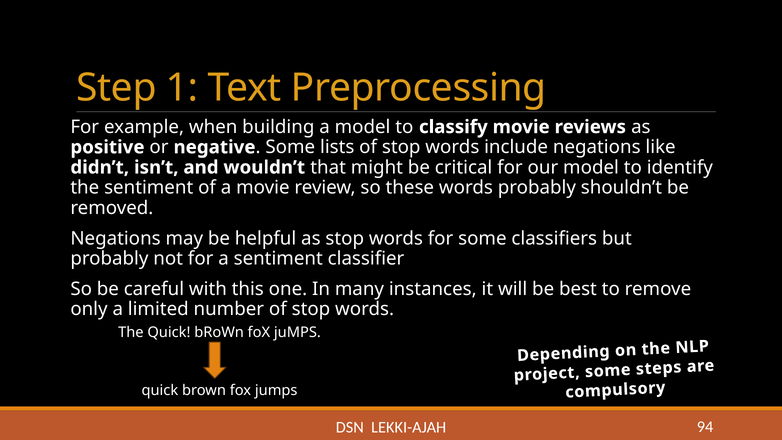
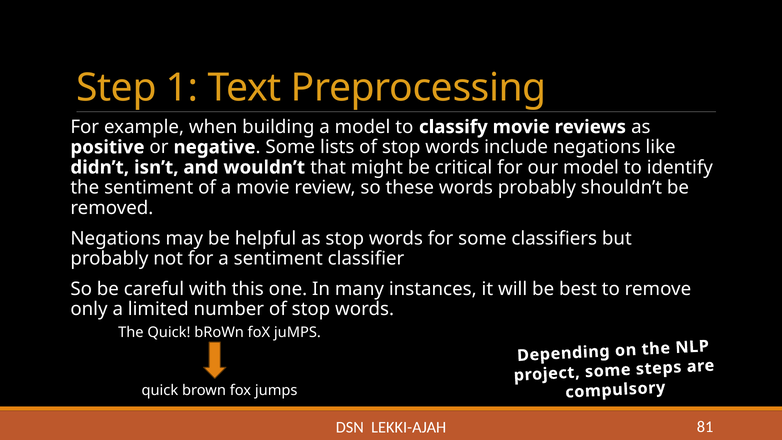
94: 94 -> 81 (705, 427)
